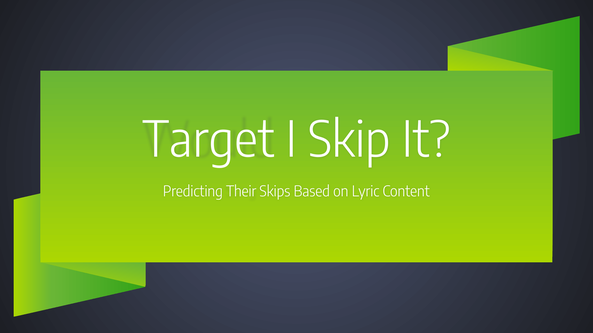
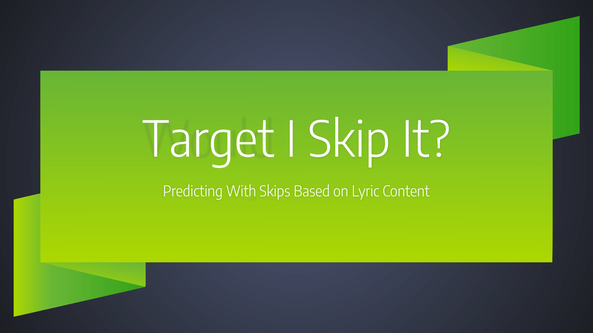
Their: Their -> With (241, 192)
